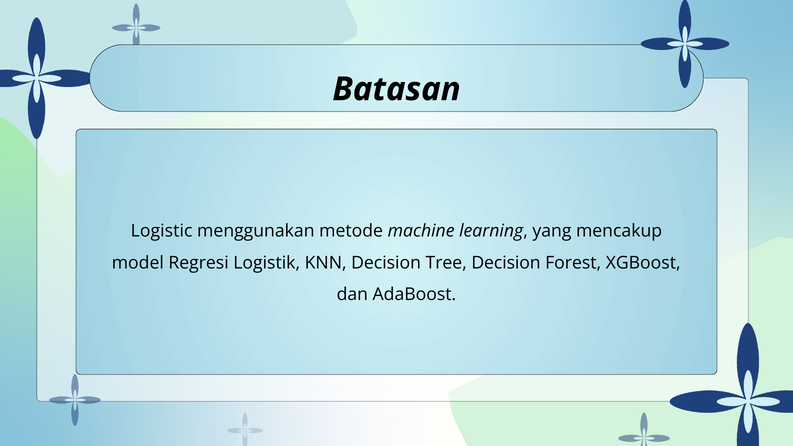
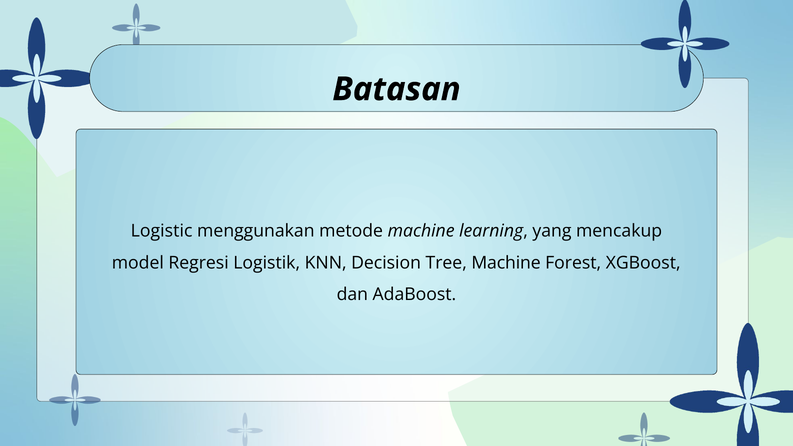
Tree Decision: Decision -> Machine (506, 263)
